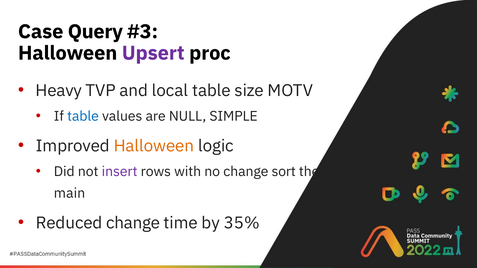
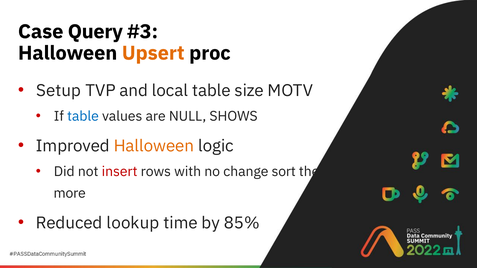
Upsert colour: purple -> orange (153, 53)
Heavy: Heavy -> Setup (59, 91)
SIMPLE: SIMPLE -> SHOWS (234, 116)
insert colour: purple -> red (120, 172)
main: main -> more (70, 194)
Reduced change: change -> lookup (133, 223)
35%: 35% -> 85% (242, 223)
